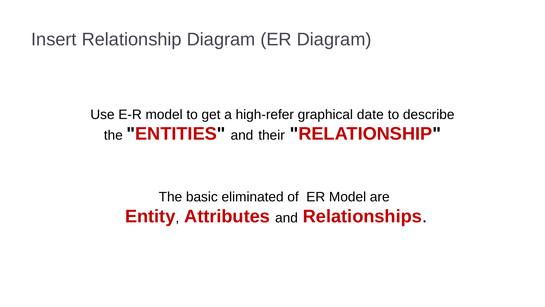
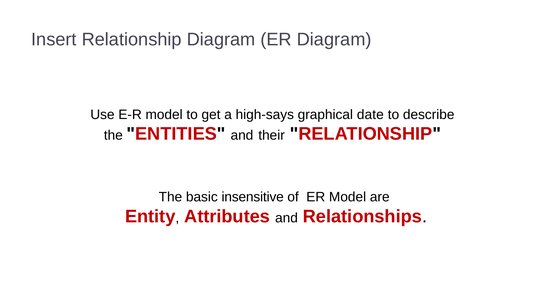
high-refer: high-refer -> high-says (265, 114)
eliminated: eliminated -> insensitive (253, 197)
